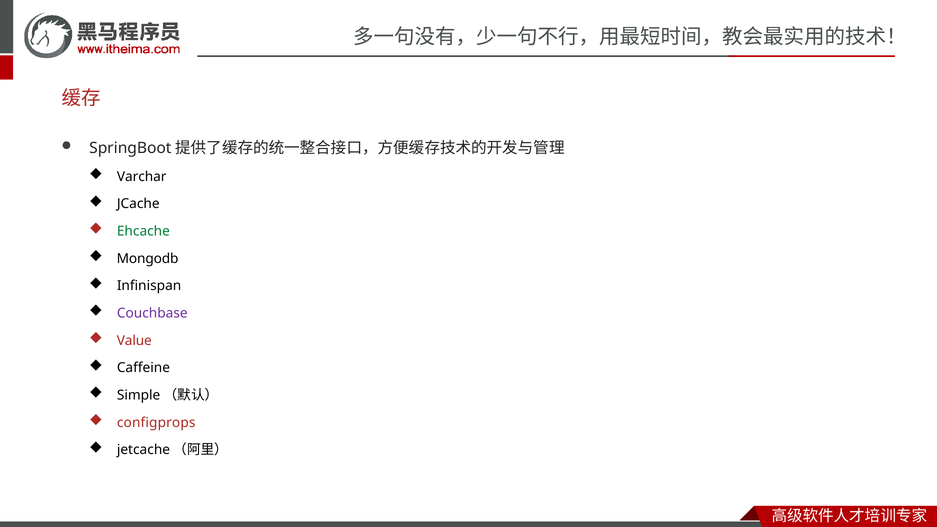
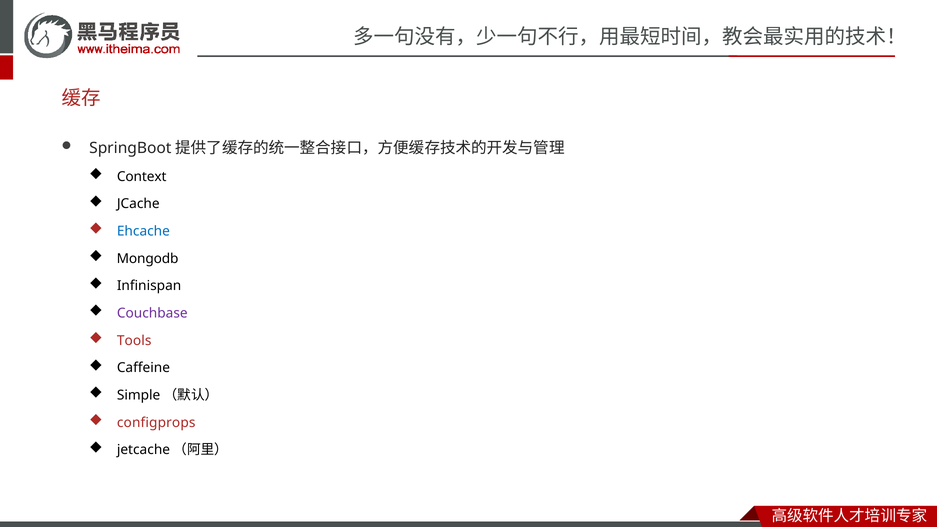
Varchar: Varchar -> Context (142, 177)
Ehcache colour: green -> blue (143, 231)
Value: Value -> Tools (134, 341)
